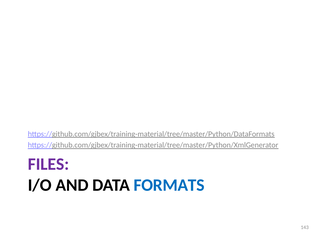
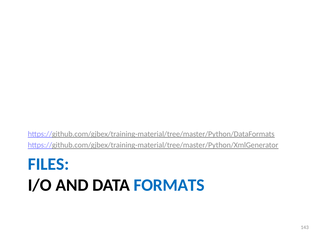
FILES colour: purple -> blue (48, 164)
